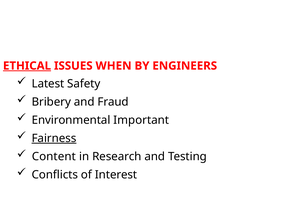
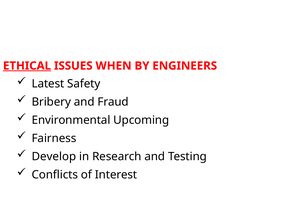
Important: Important -> Upcoming (141, 120)
Fairness underline: present -> none (54, 138)
Content: Content -> Develop (54, 156)
